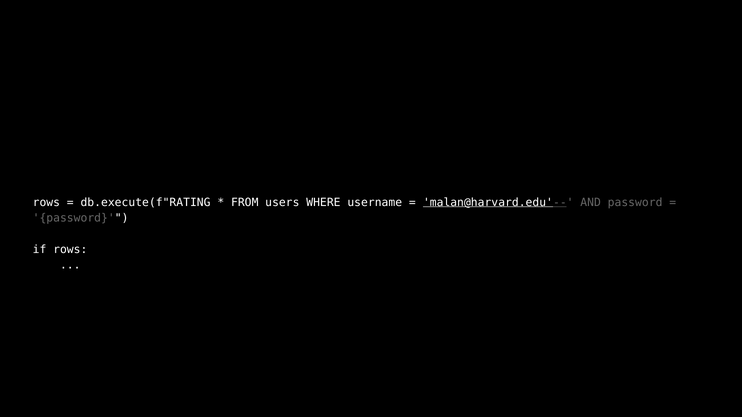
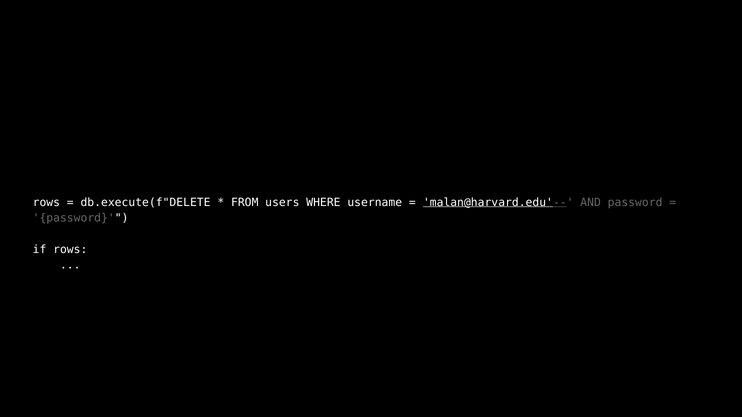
db.execute(f"RATING: db.execute(f"RATING -> db.execute(f"DELETE (146, 203)
